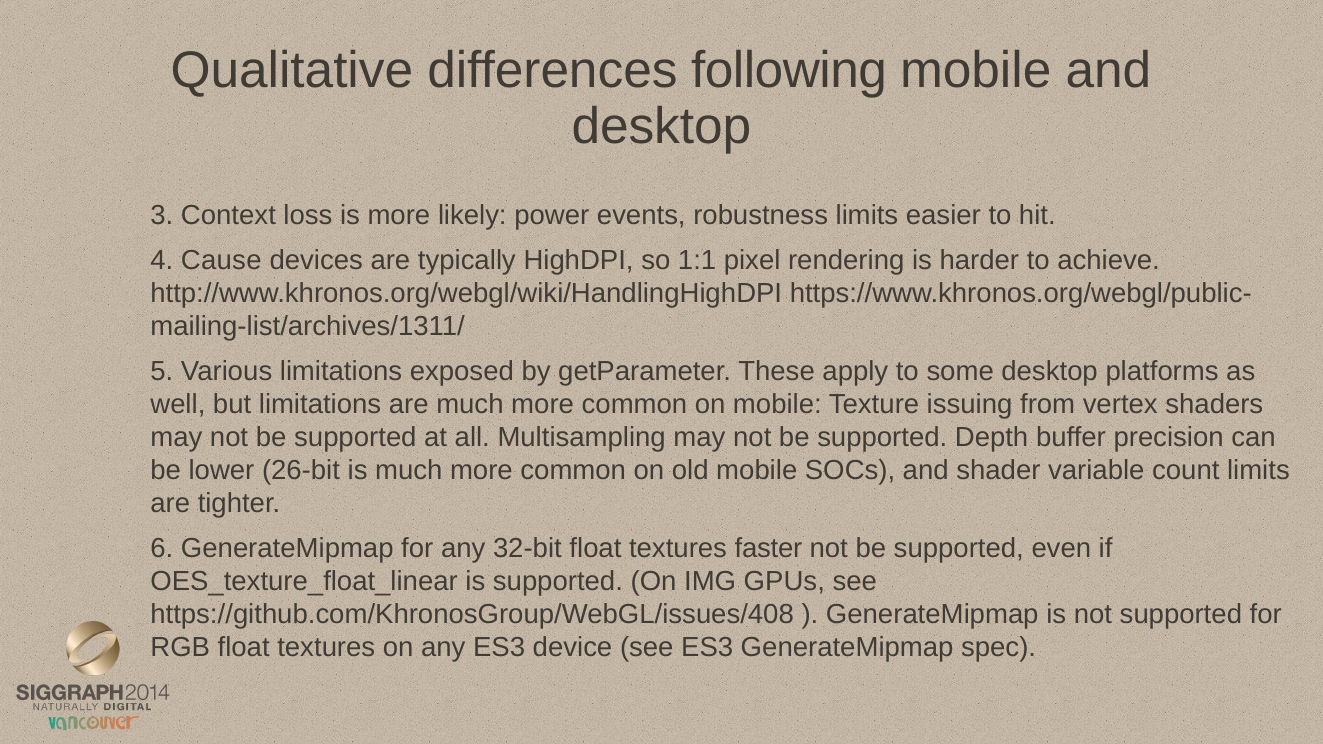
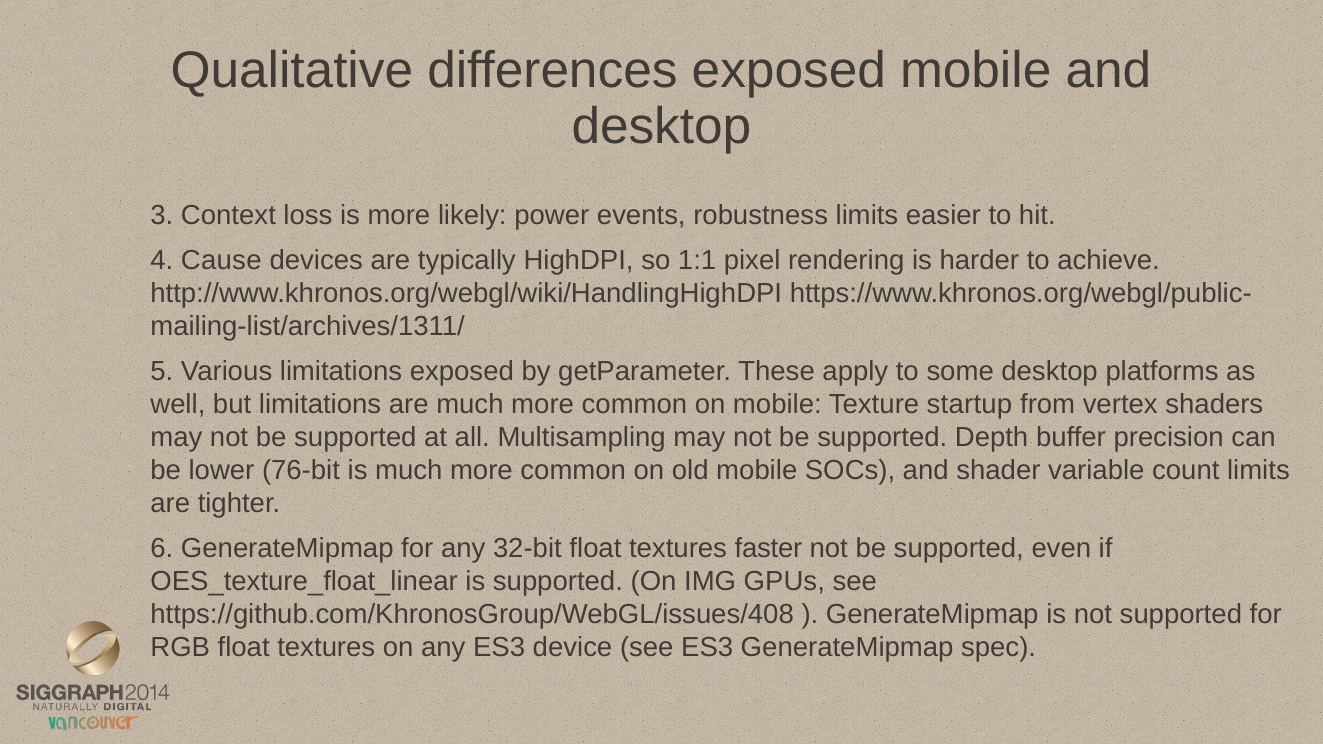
differences following: following -> exposed (789, 71)
issuing: issuing -> startup (969, 405)
26-bit: 26-bit -> 76-bit (301, 471)
